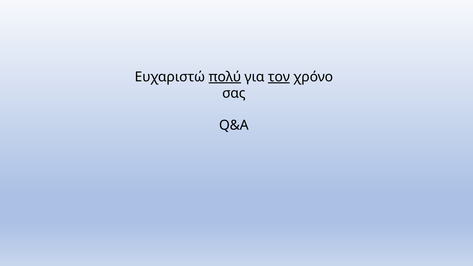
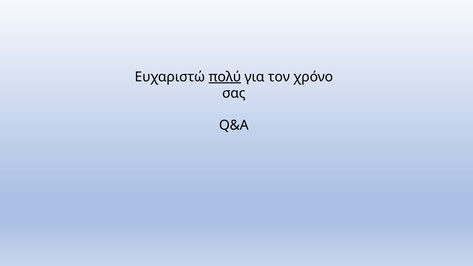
τον underline: present -> none (279, 77)
